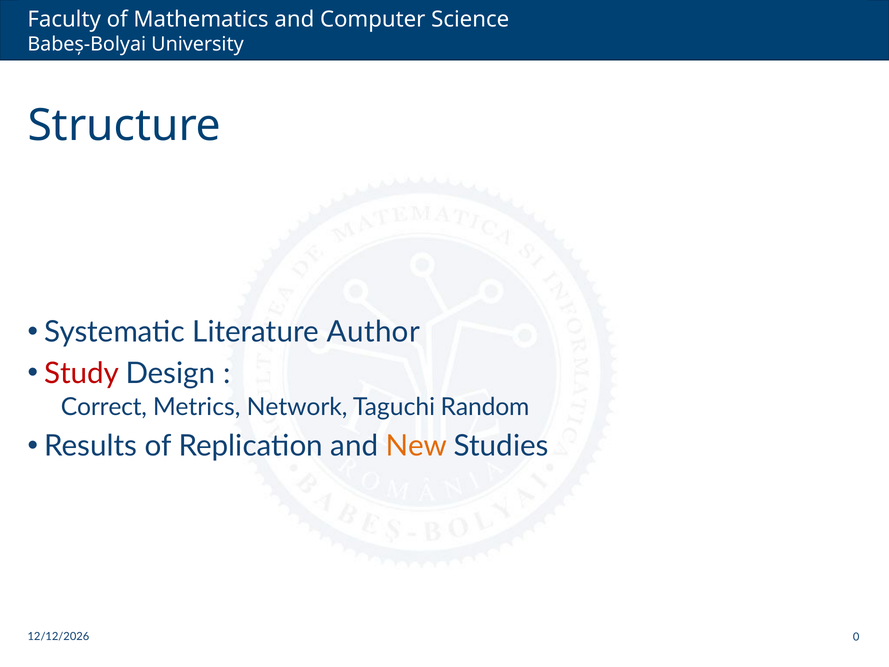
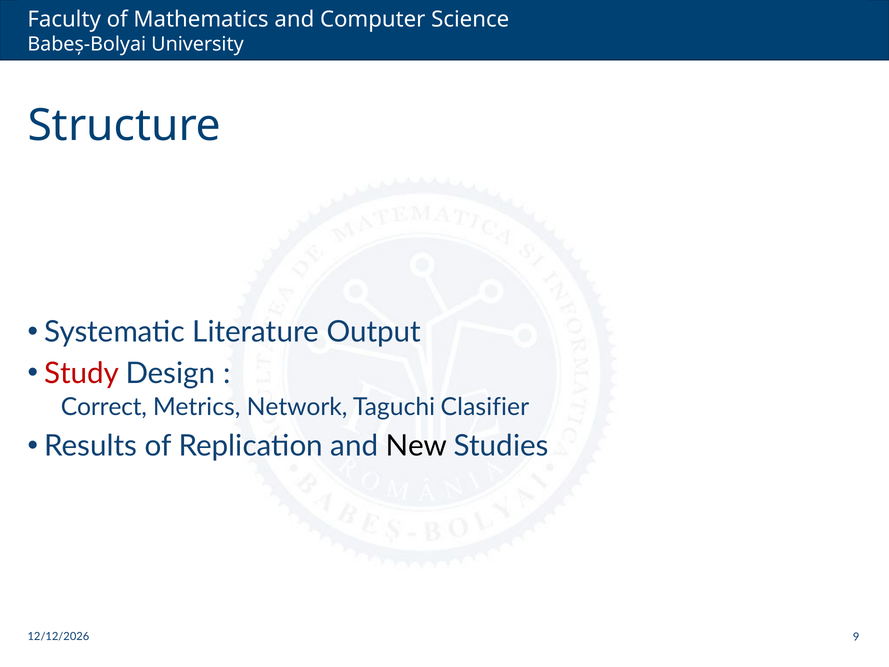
Author: Author -> Output (374, 332)
Random: Random -> Clasifier (485, 407)
New colour: orange -> black (416, 446)
0: 0 -> 9 (856, 637)
